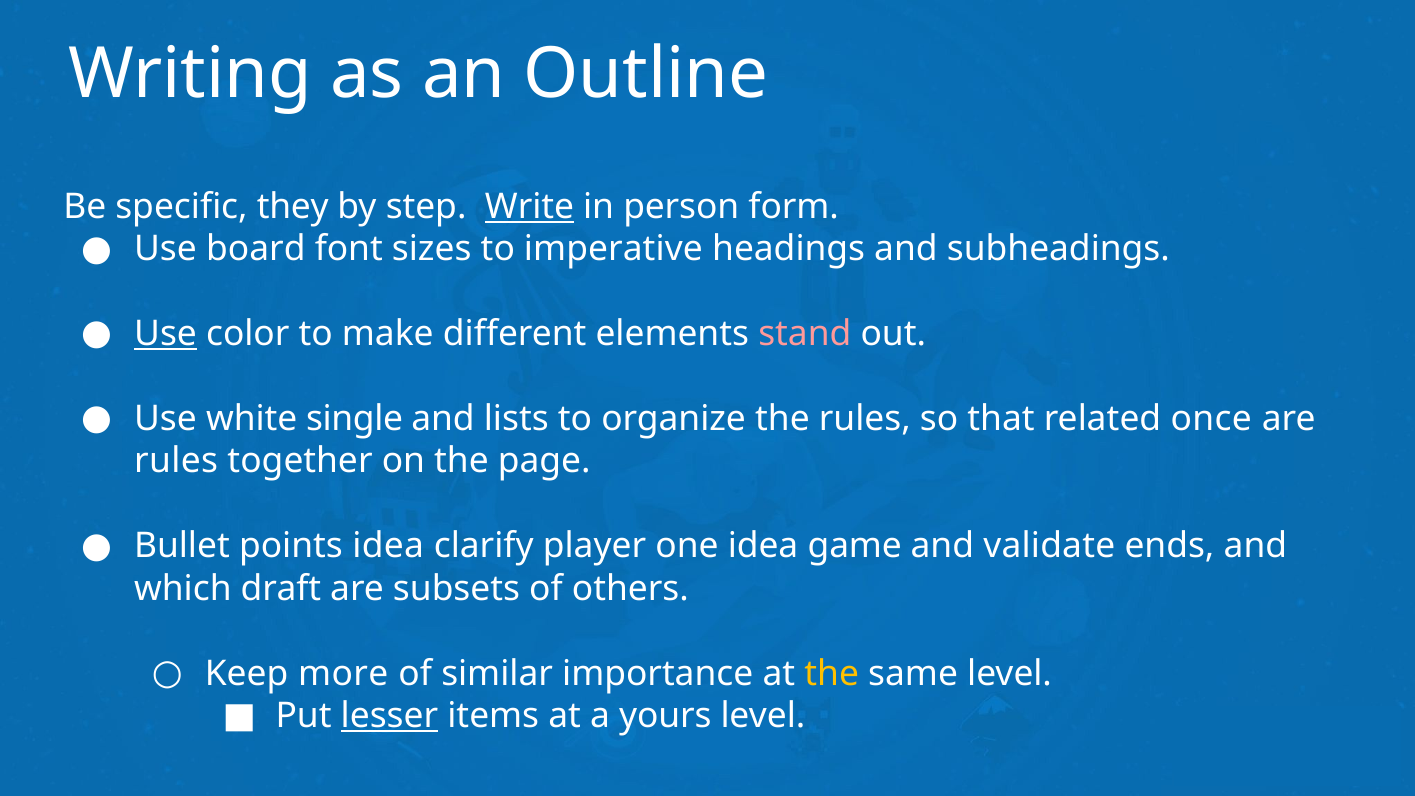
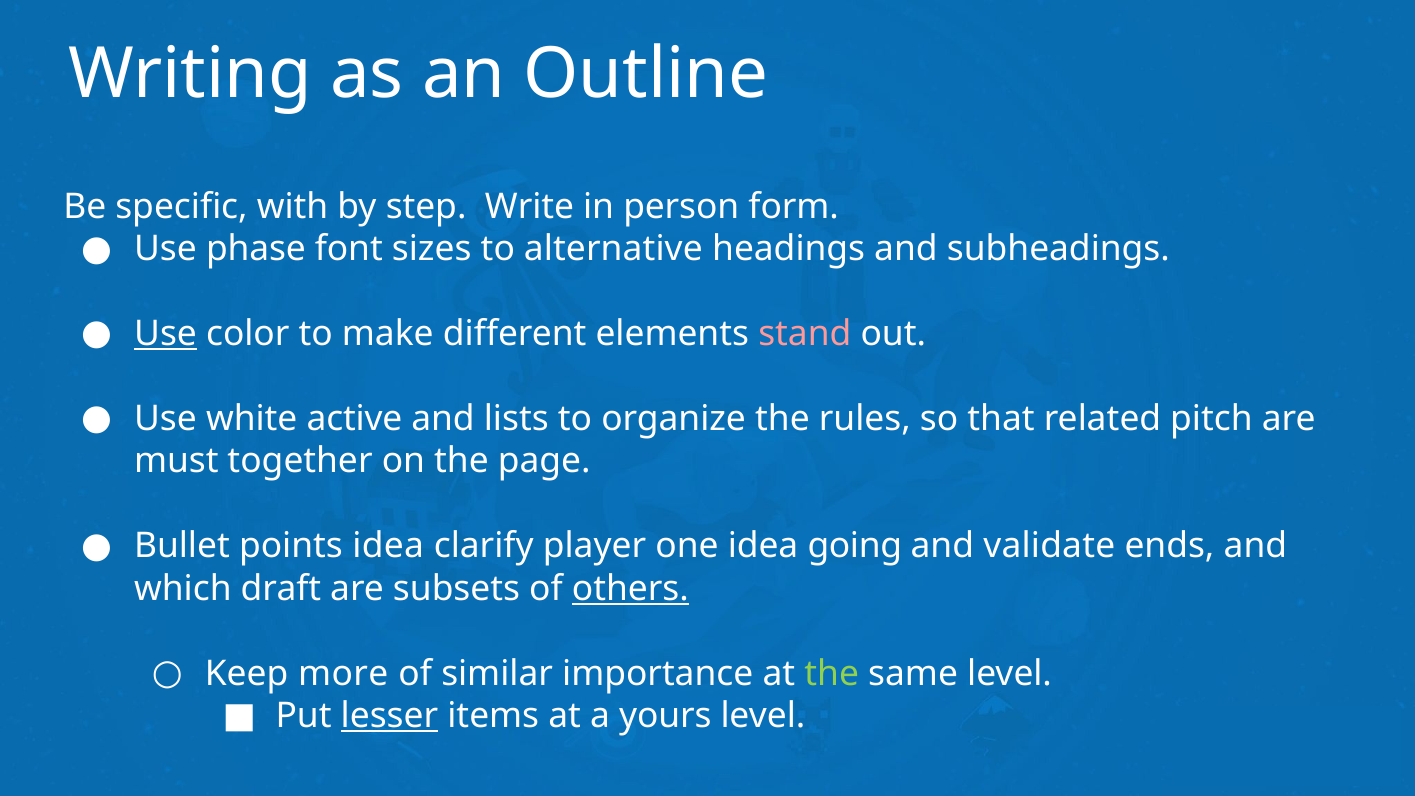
they: they -> with (293, 206)
Write underline: present -> none (530, 206)
board: board -> phase (256, 249)
imperative: imperative -> alternative (613, 249)
single: single -> active (354, 419)
once: once -> pitch (1211, 419)
rules: rules -> must (176, 461)
game: game -> going (855, 546)
others underline: none -> present (630, 588)
the colour: yellow -> light green (832, 673)
